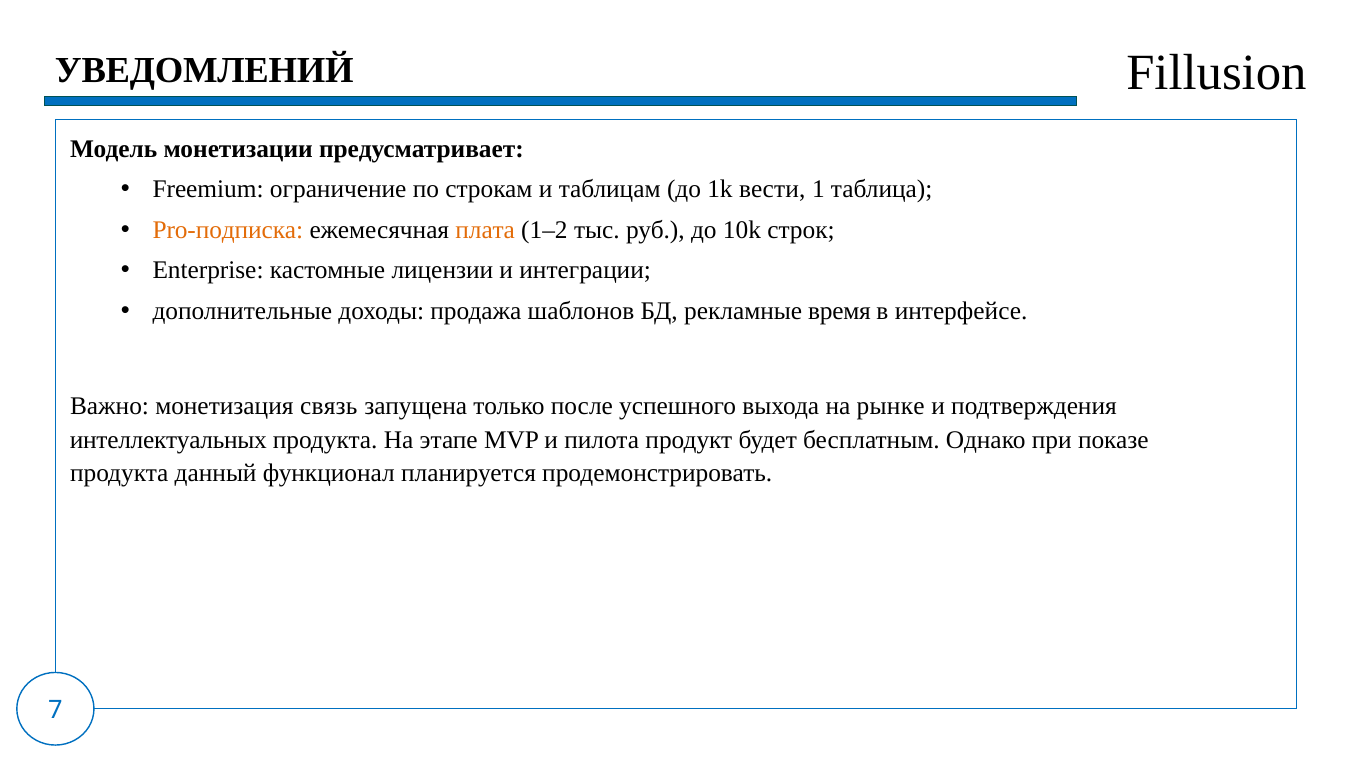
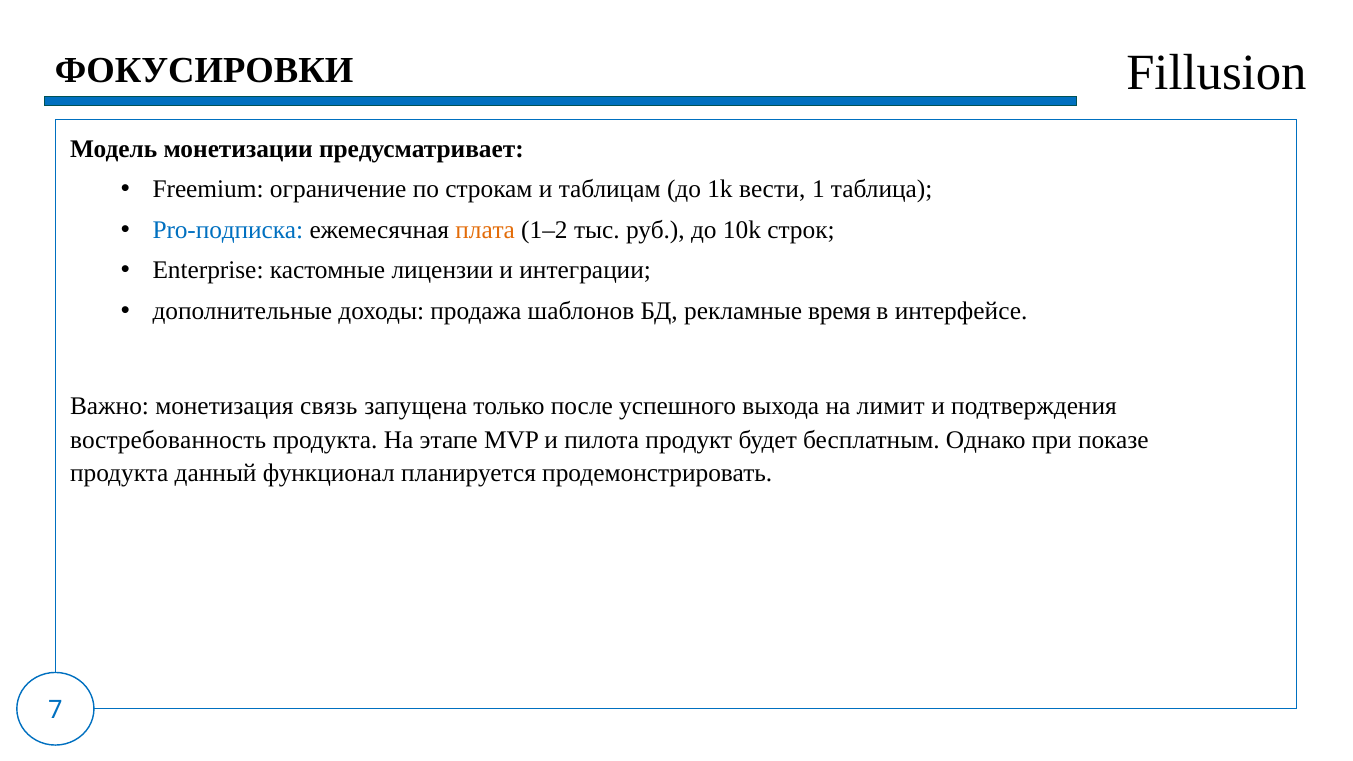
УВЕДОМЛЕНИЙ: УВЕДОМЛЕНИЙ -> ФОКУСИРОВКИ (204, 70)
Pro-подписка colour: orange -> blue (228, 230)
рынке: рынке -> лимит (891, 406)
интеллектуальных: интеллектуальных -> востребованность (168, 440)
